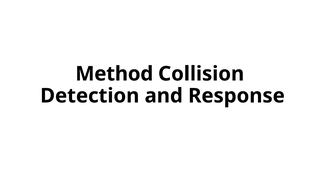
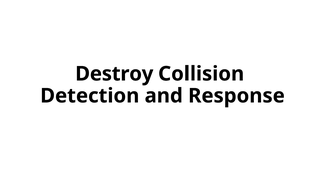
Method: Method -> Destroy (114, 74)
